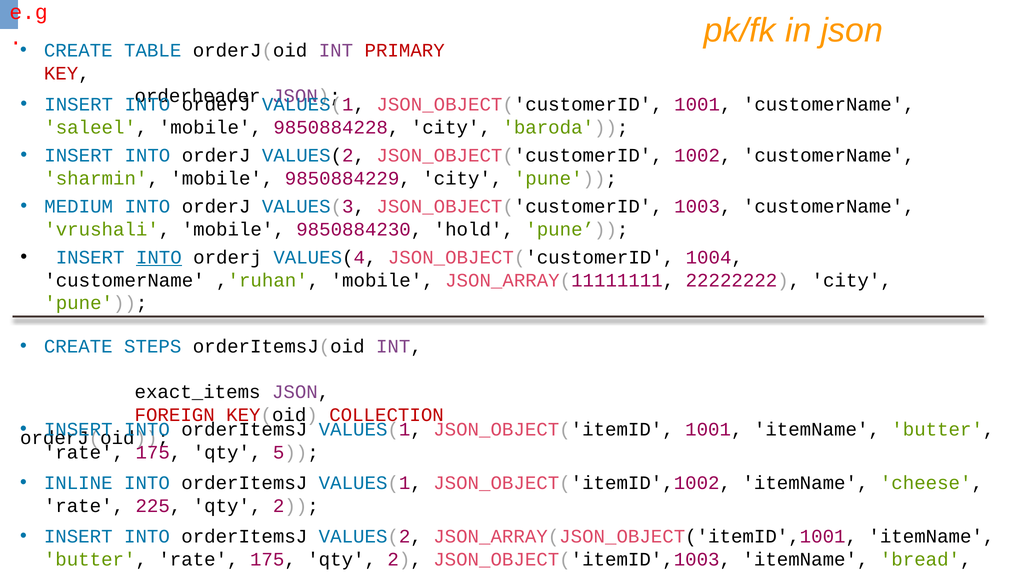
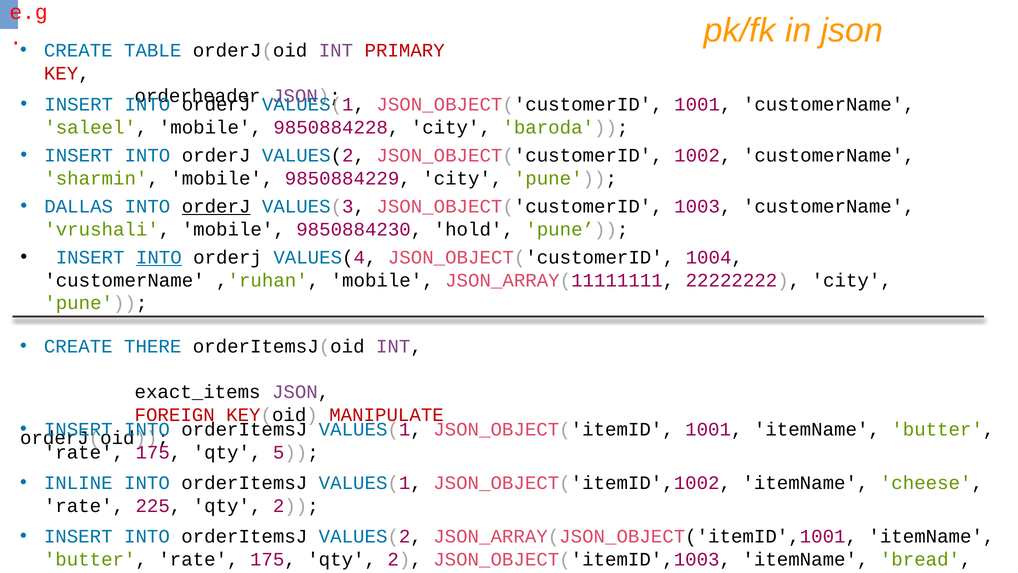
MEDIUM: MEDIUM -> DALLAS (79, 206)
orderJ underline: none -> present (216, 206)
STEPS: STEPS -> THERE (153, 346)
COLLECTION: COLLECTION -> MANIPULATE (387, 415)
